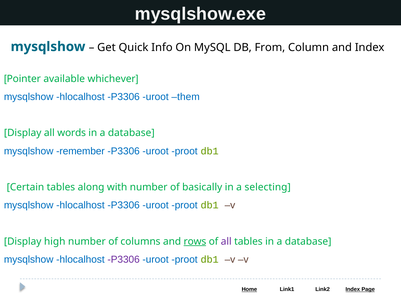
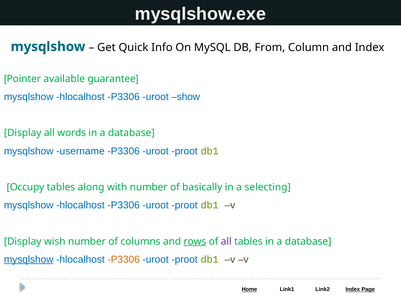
whichever: whichever -> guarantee (112, 79)
them: them -> show (186, 97)
remember: remember -> username (80, 151)
Certain: Certain -> Occupy (25, 187)
high: high -> wish (55, 241)
mysqlshow underline: none -> present (29, 259)
P3306 colour: purple -> orange (124, 259)
